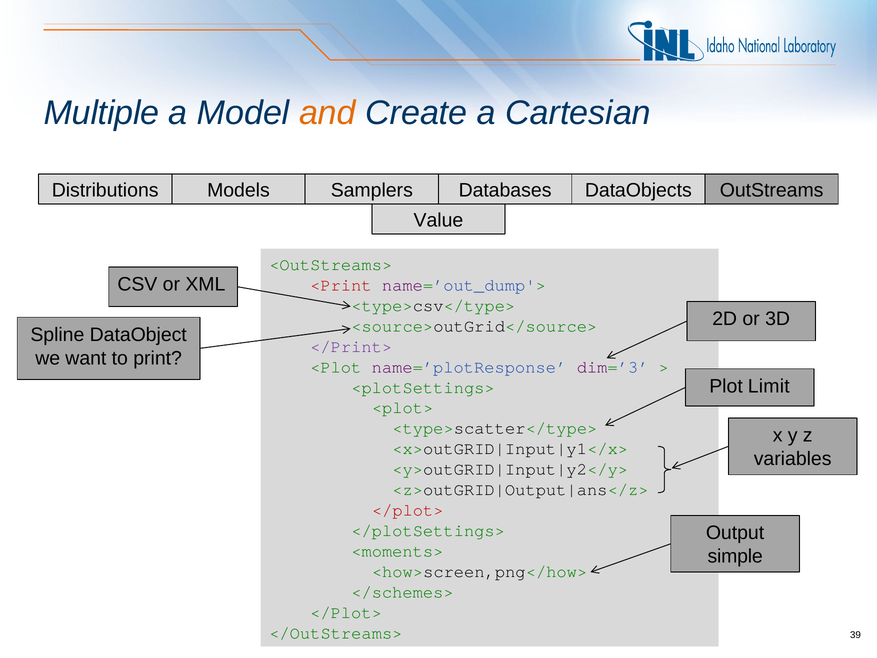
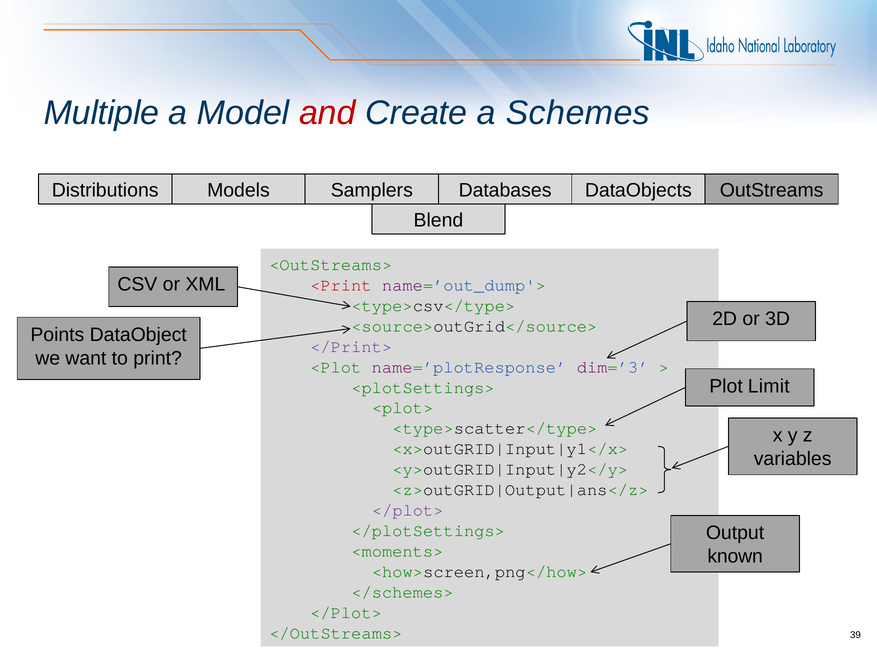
and colour: orange -> red (327, 113)
Cartesian: Cartesian -> Schemes (578, 113)
Value: Value -> Blend (438, 220)
Spline: Spline -> Points (57, 335)
</plot> colour: red -> purple (408, 510)
simple: simple -> known (735, 556)
